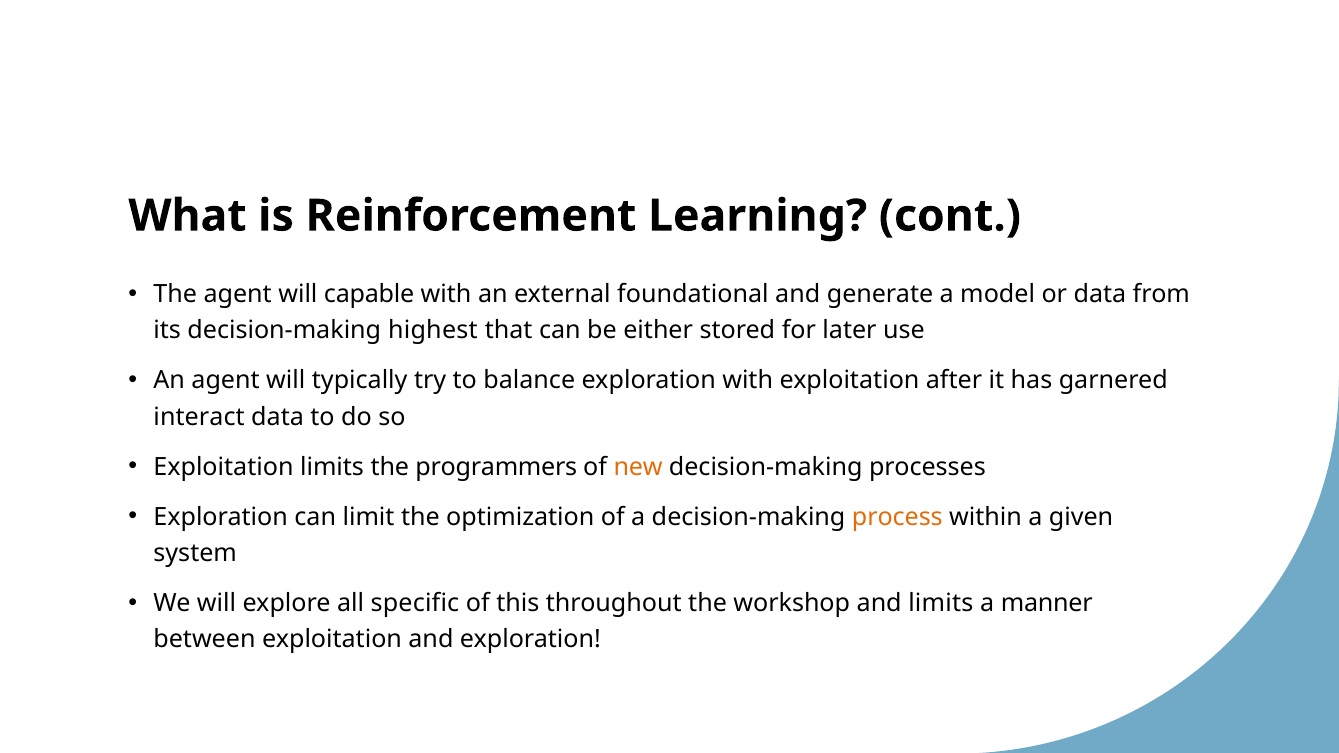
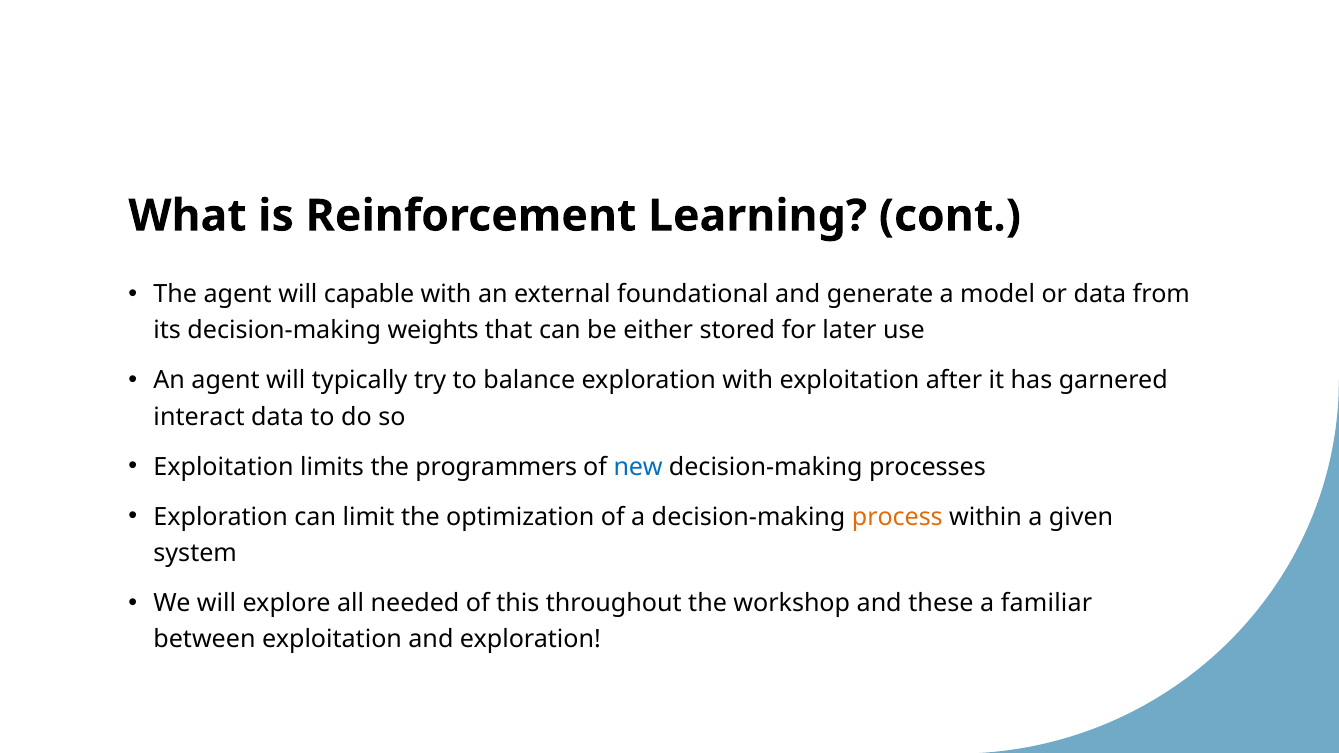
highest: highest -> weights (433, 331)
new colour: orange -> blue (638, 467)
specific: specific -> needed (415, 603)
and limits: limits -> these (941, 603)
manner: manner -> familiar (1047, 603)
